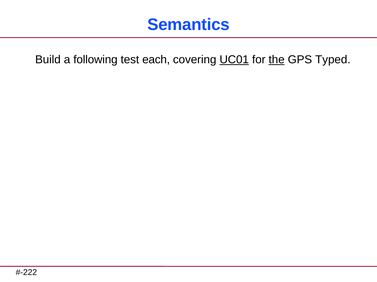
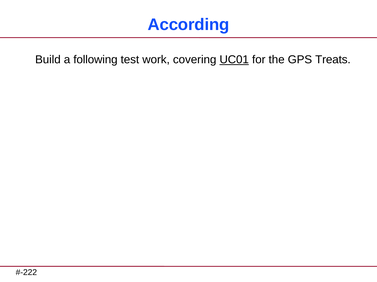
Semantics: Semantics -> According (189, 25)
each: each -> work (156, 60)
the underline: present -> none (277, 60)
Typed: Typed -> Treats (333, 60)
